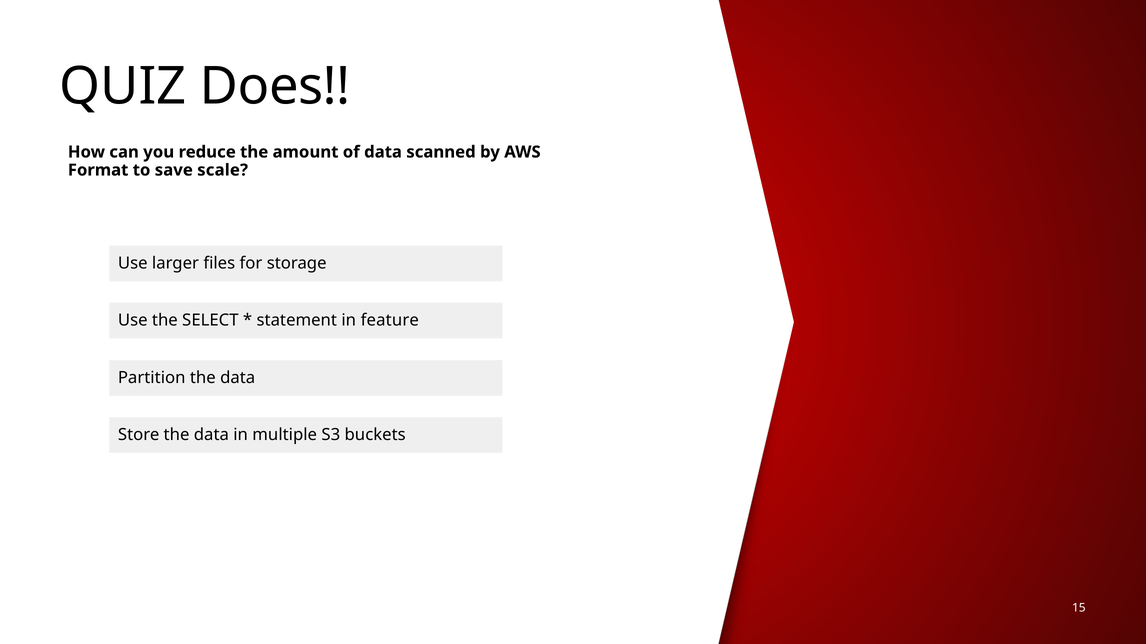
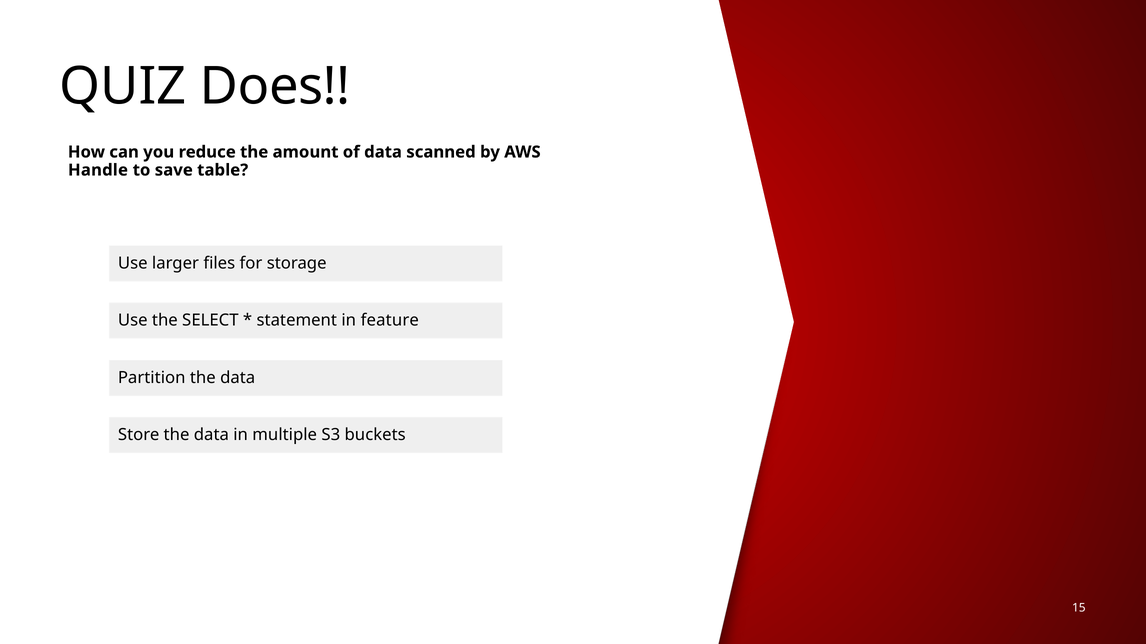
Format: Format -> Handle (98, 170)
scale: scale -> table (223, 170)
